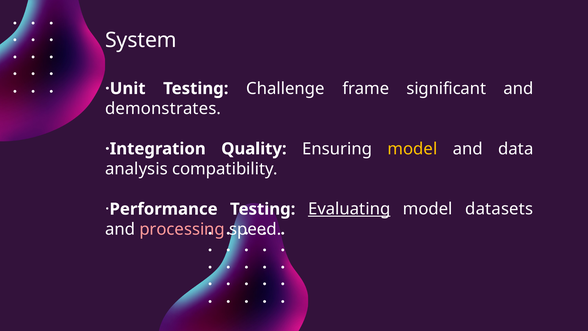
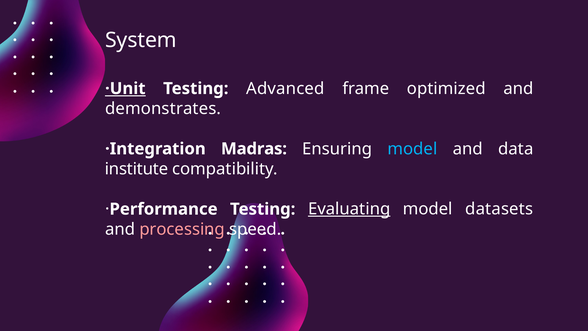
·Unit underline: none -> present (125, 88)
Challenge: Challenge -> Advanced (285, 88)
significant: significant -> optimized (446, 88)
Quality: Quality -> Madras (254, 149)
model colour: yellow -> light blue (412, 149)
analysis: analysis -> institute (136, 169)
